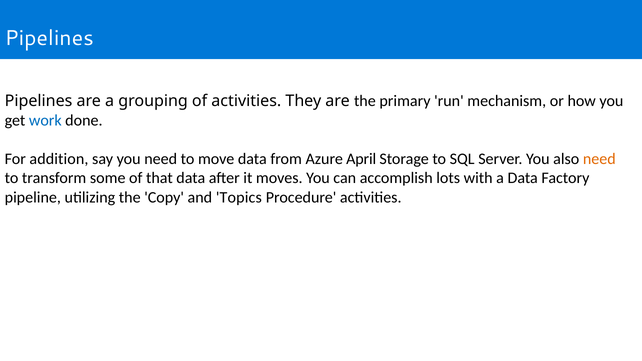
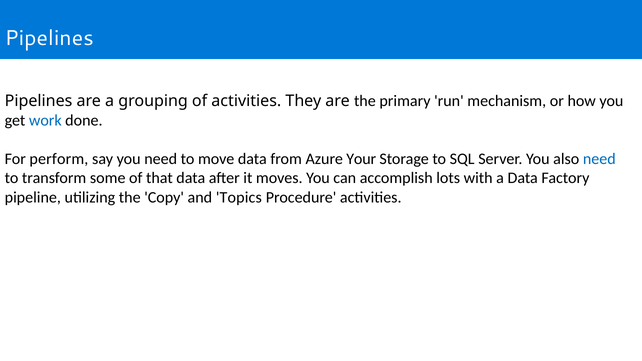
addition: addition -> perform (59, 159)
April: April -> Your (361, 159)
need colour: orange -> blue (599, 159)
